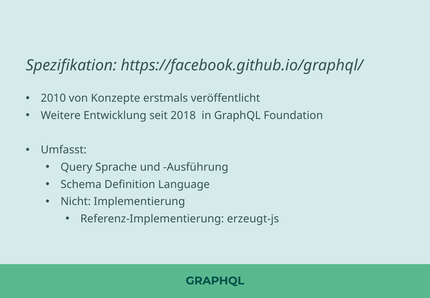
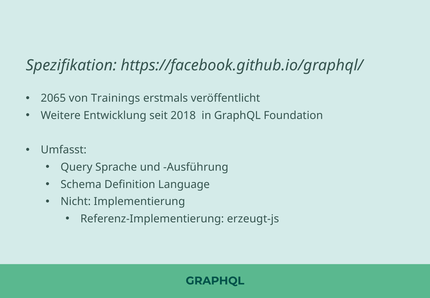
2010: 2010 -> 2065 (53, 98)
Konzepte: Konzepte -> Trainings (116, 98)
